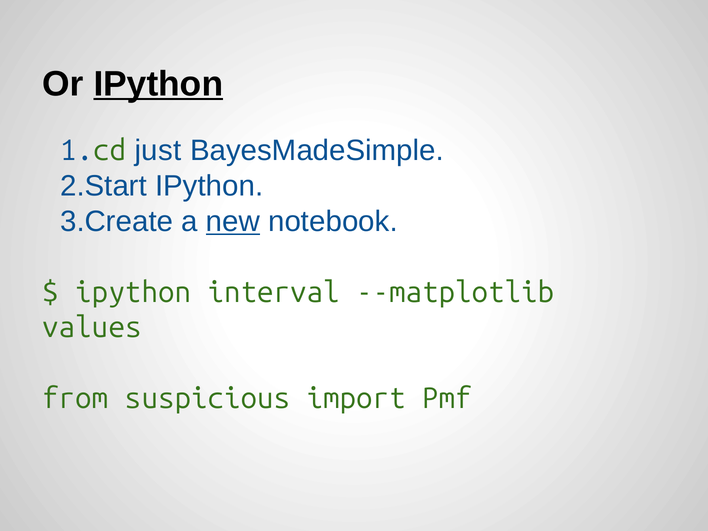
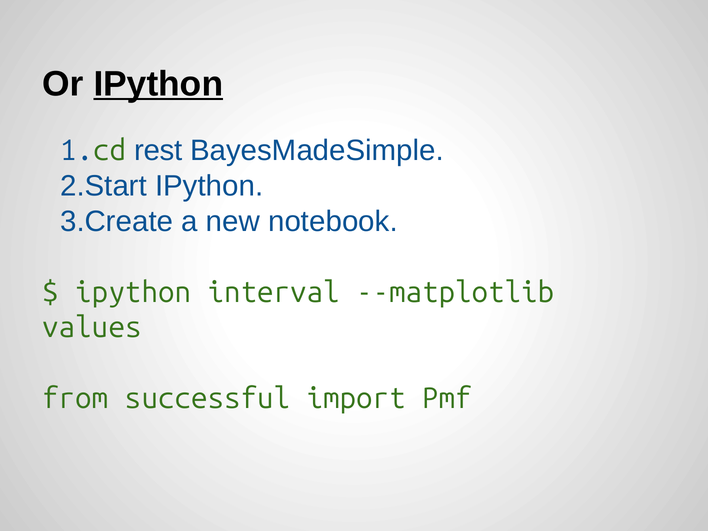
just: just -> rest (158, 151)
new underline: present -> none (233, 222)
suspicious: suspicious -> successful (208, 399)
